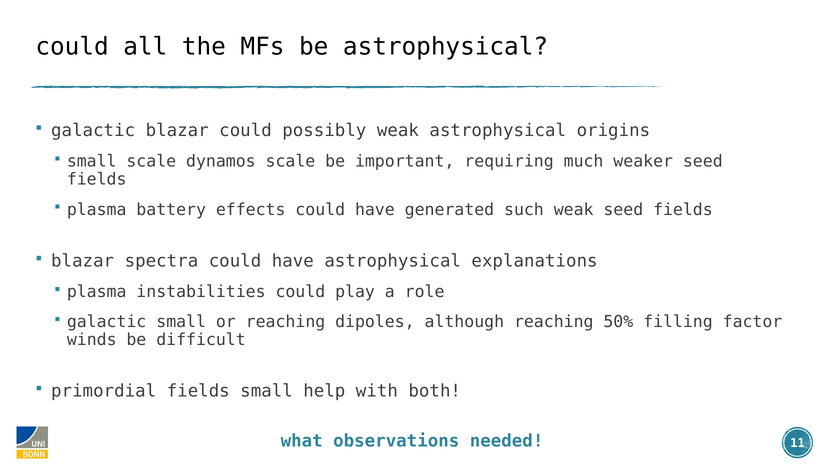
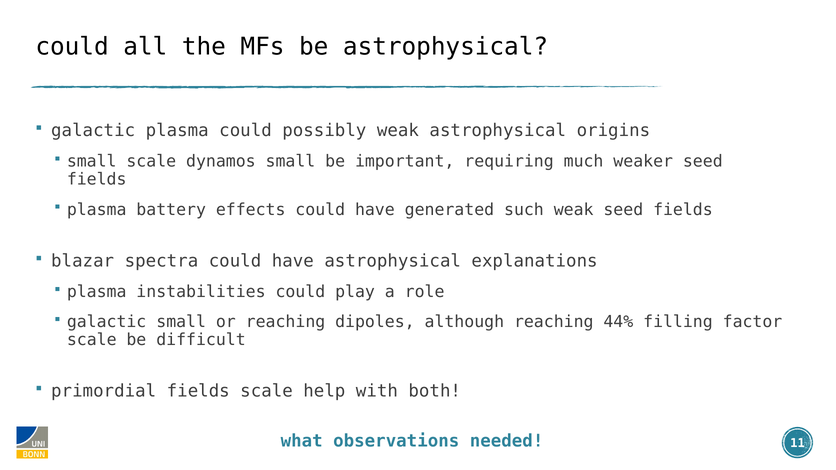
galactic blazar: blazar -> plasma (177, 131)
dynamos scale: scale -> small (290, 162)
50%: 50% -> 44% (618, 322)
winds: winds -> scale (92, 340)
fields small: small -> scale (267, 391)
